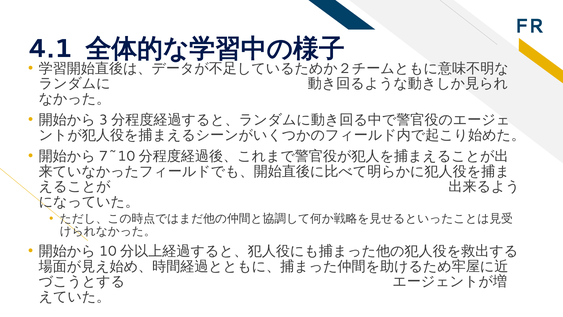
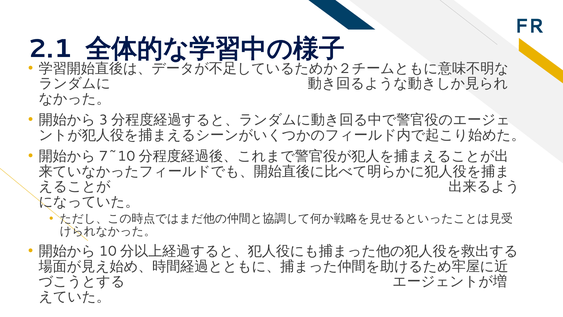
4.1: 4.1 -> 2.1 (50, 49)
